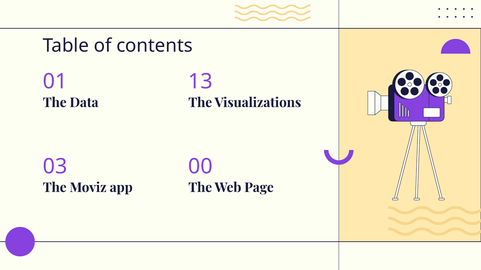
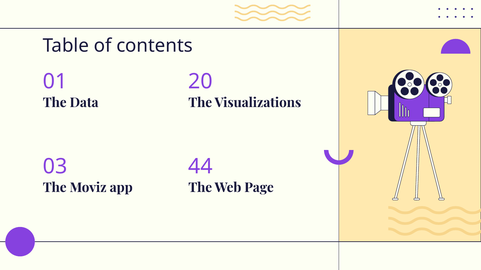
13: 13 -> 20 (201, 82)
00: 00 -> 44 (201, 167)
